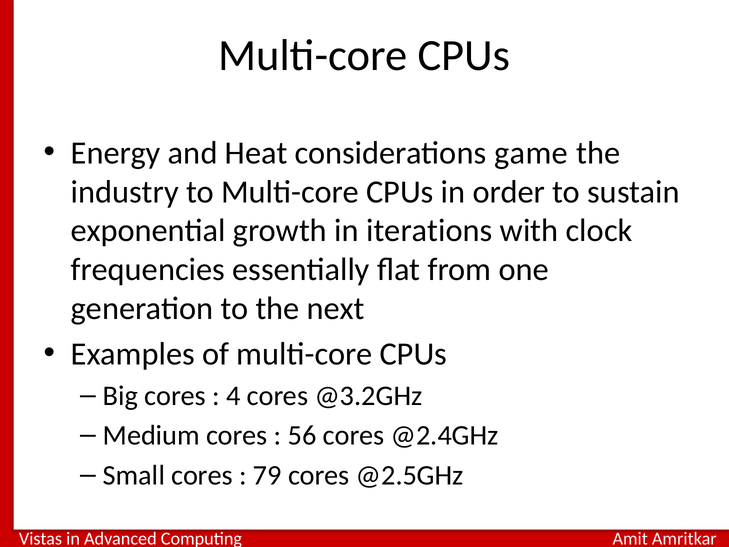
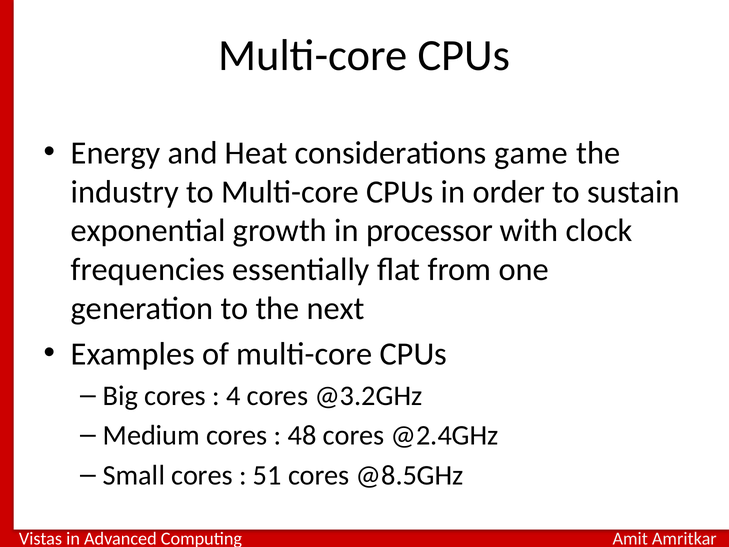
iterations: iterations -> processor (429, 231)
56: 56 -> 48 (302, 435)
79: 79 -> 51 (267, 475)
@2.5GHz: @2.5GHz -> @8.5GHz (410, 475)
